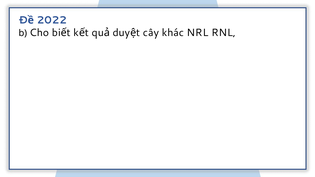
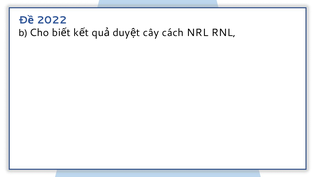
khác: khác -> cách (173, 33)
